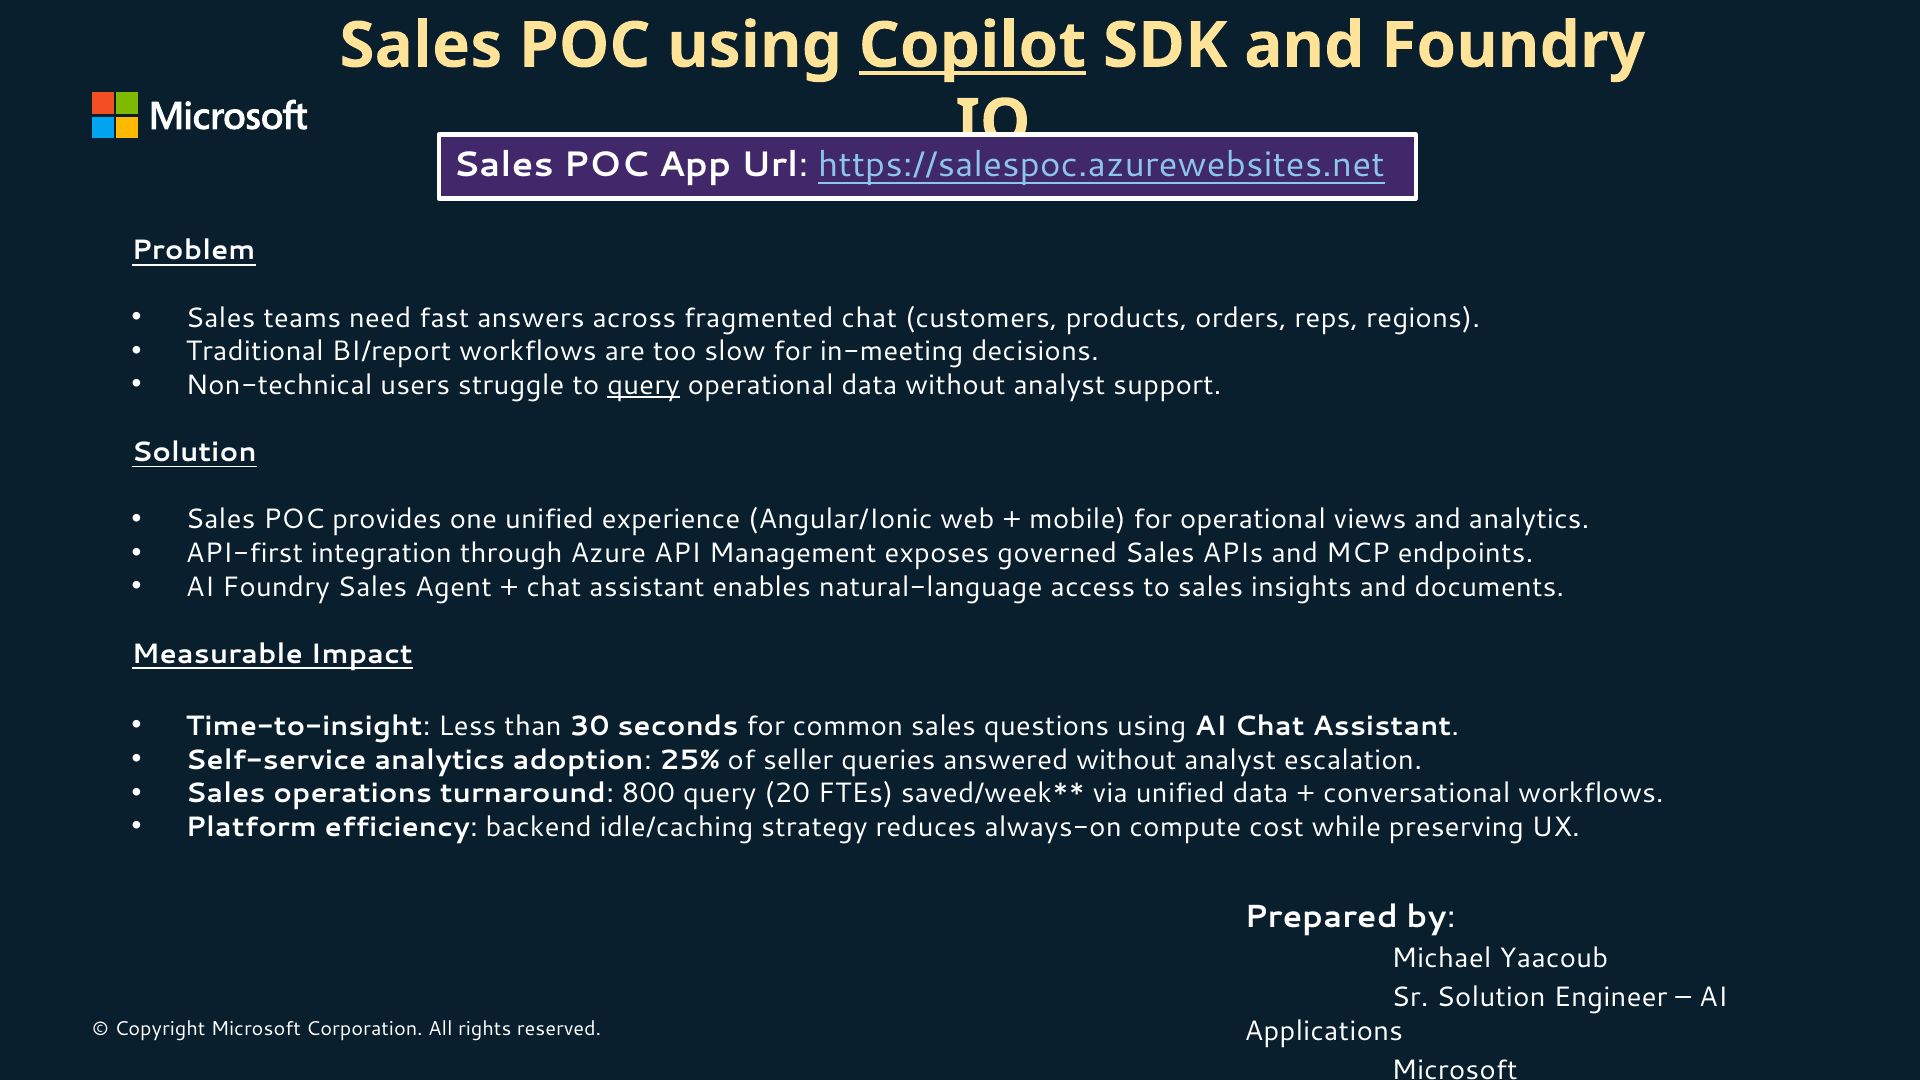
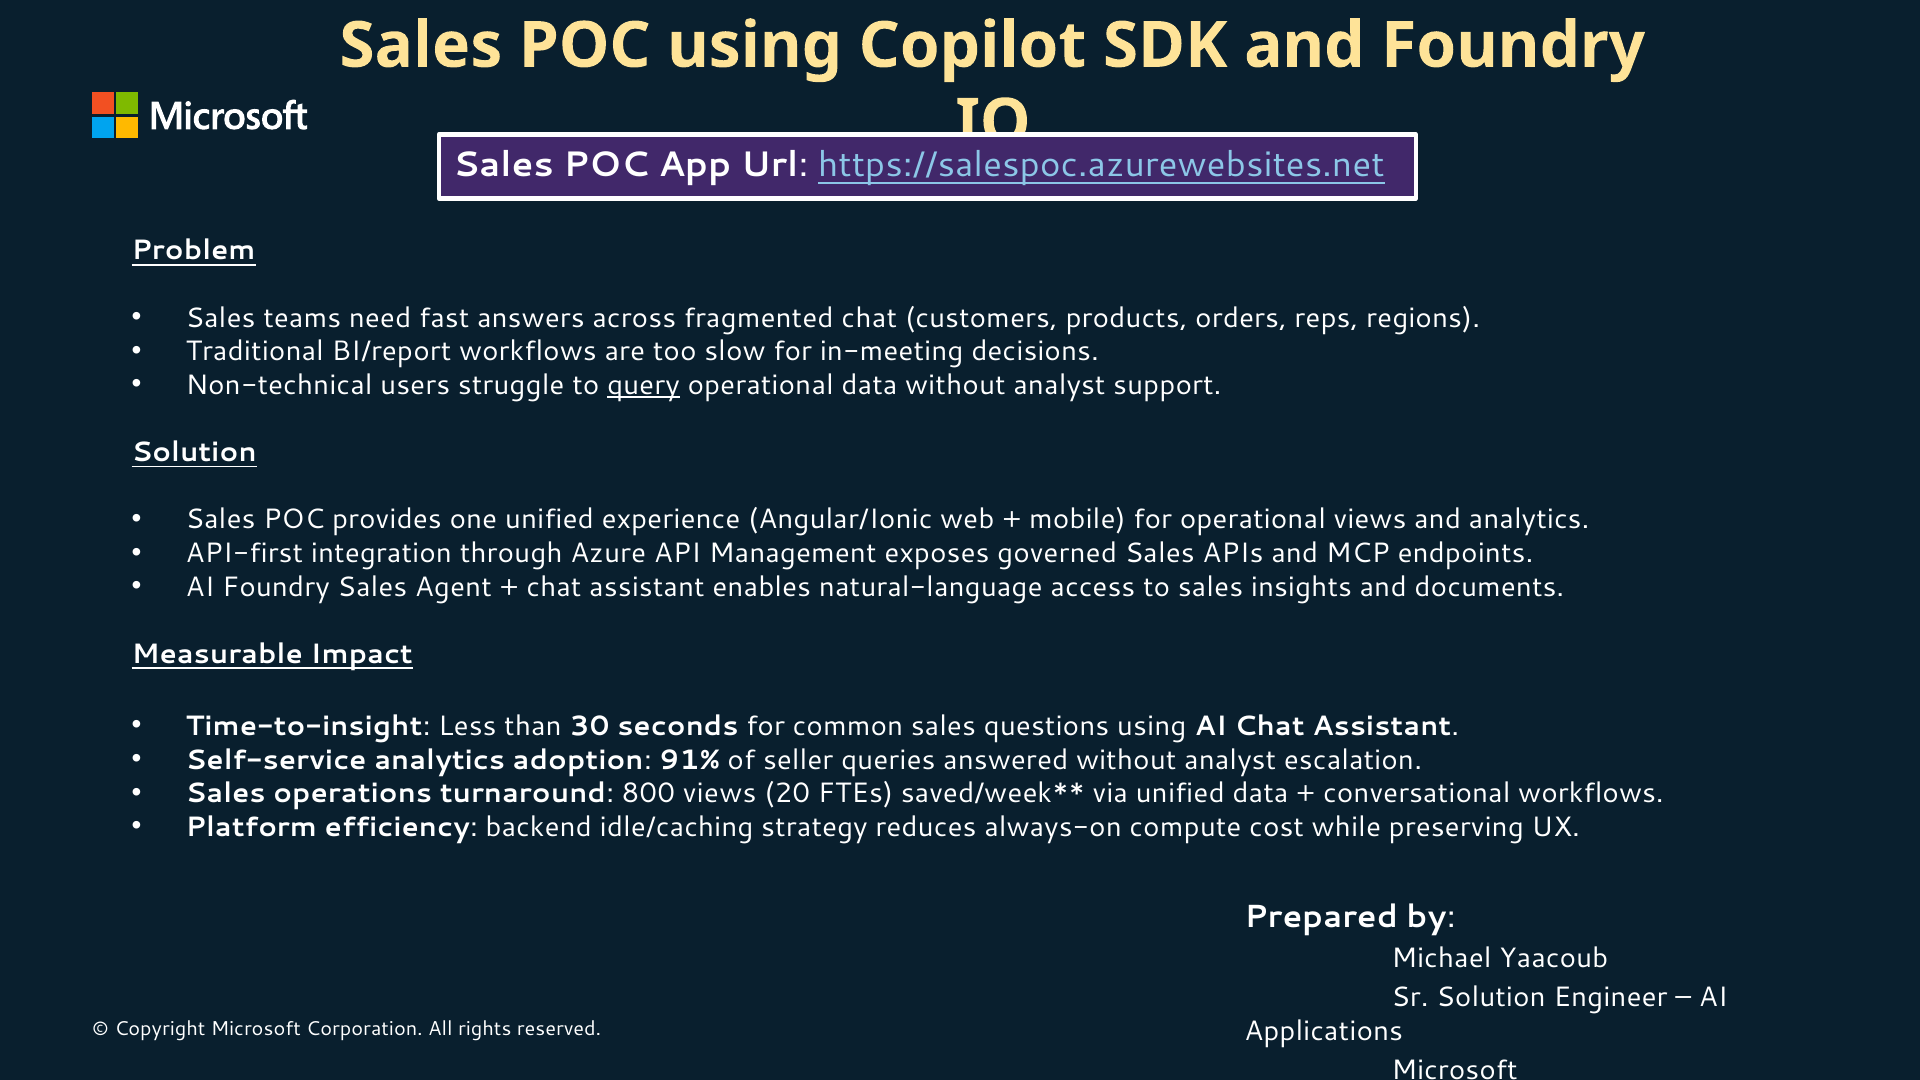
Copilot underline: present -> none (972, 46)
25%: 25% -> 91% (690, 760)
800 query: query -> views (720, 793)
